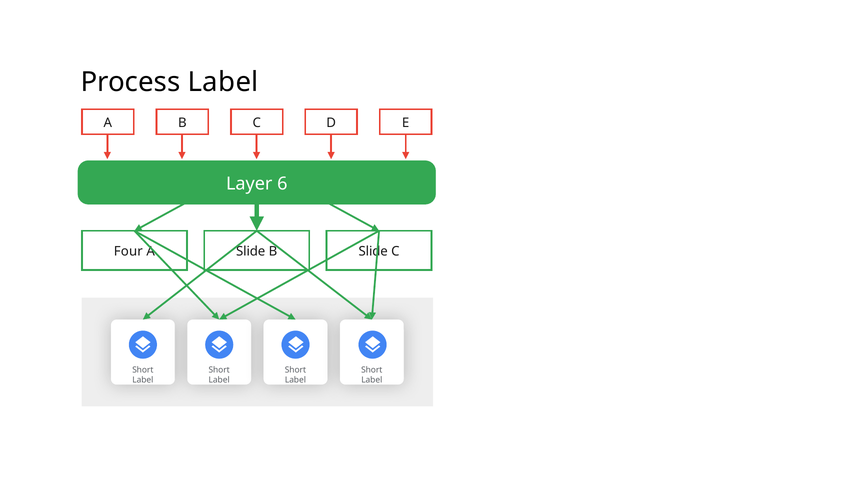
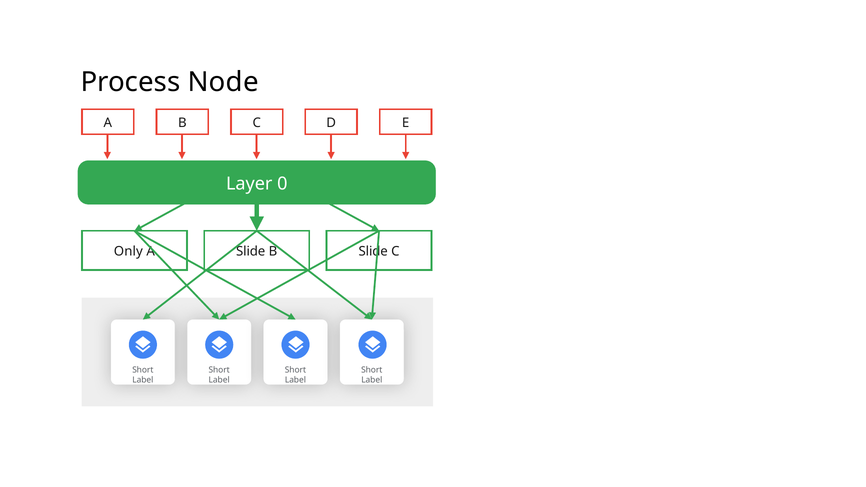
Process Label: Label -> Node (223, 82)
6: 6 -> 0 (282, 184)
Four: Four -> Only (128, 251)
